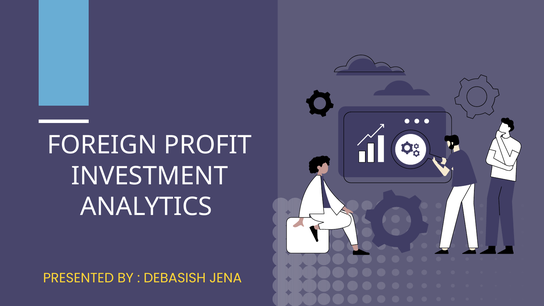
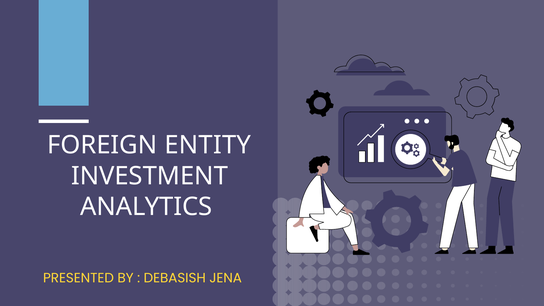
PROFIT: PROFIT -> ENTITY (208, 145)
